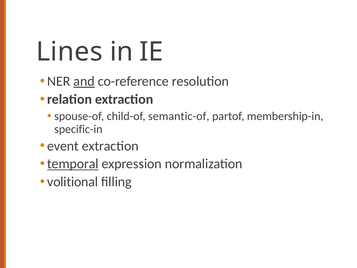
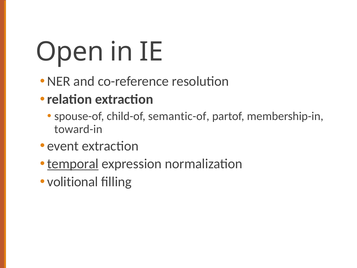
Lines: Lines -> Open (70, 52)
and underline: present -> none (84, 81)
specific-in: specific-in -> toward-in (78, 129)
